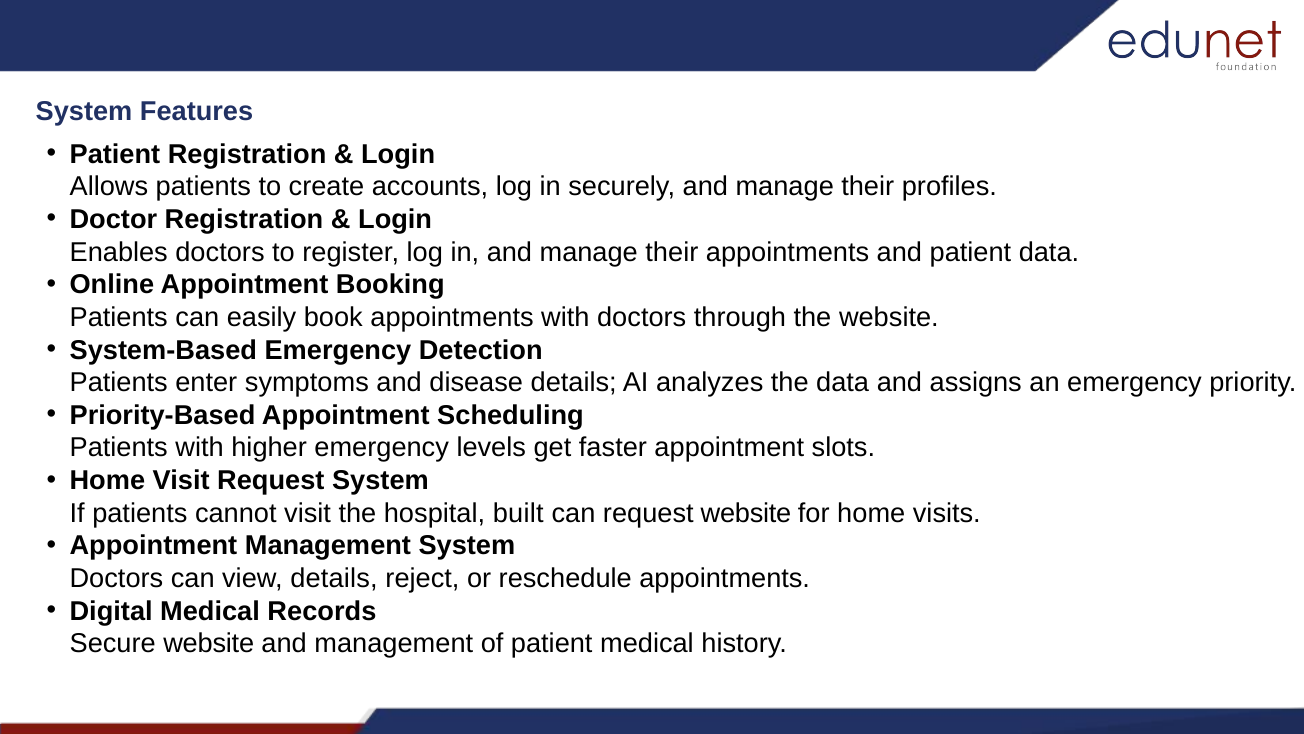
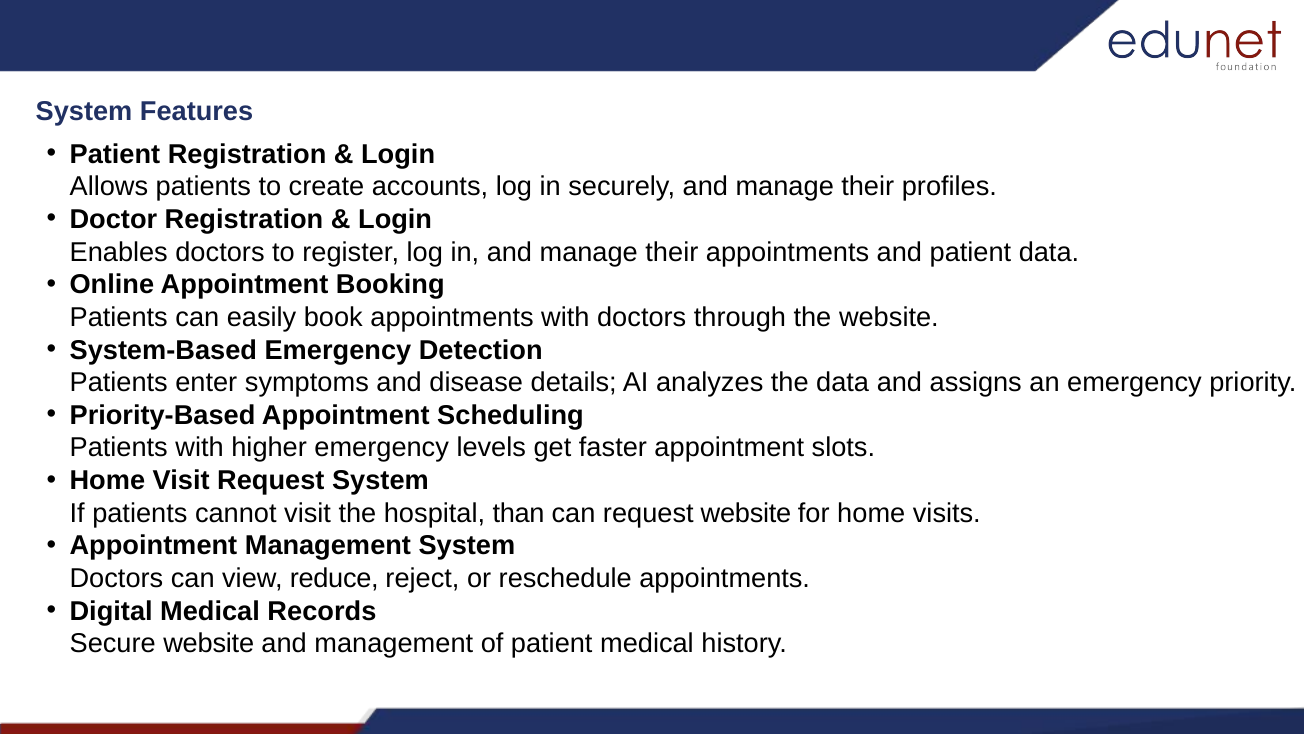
built: built -> than (519, 513)
view details: details -> reduce (334, 578)
